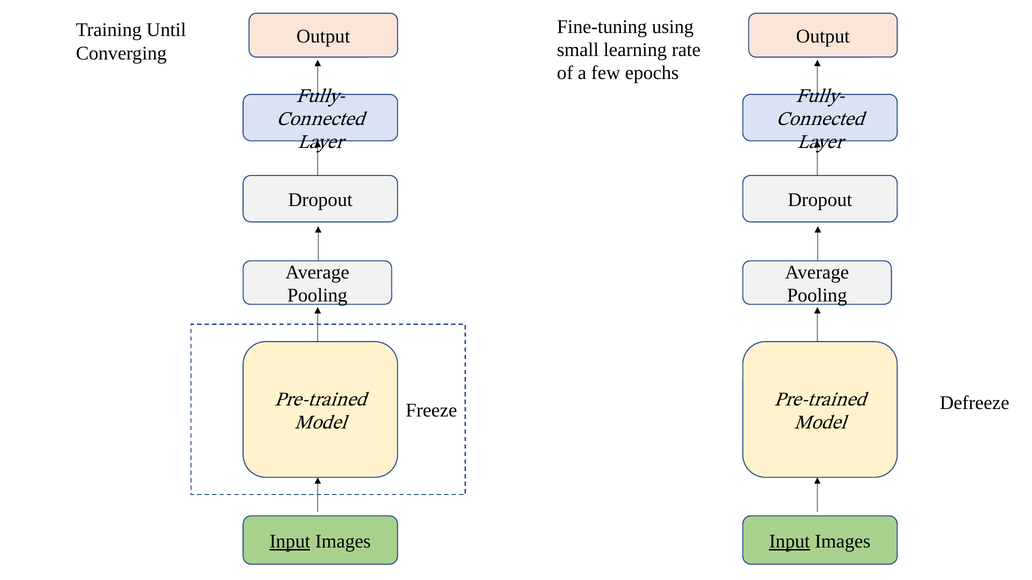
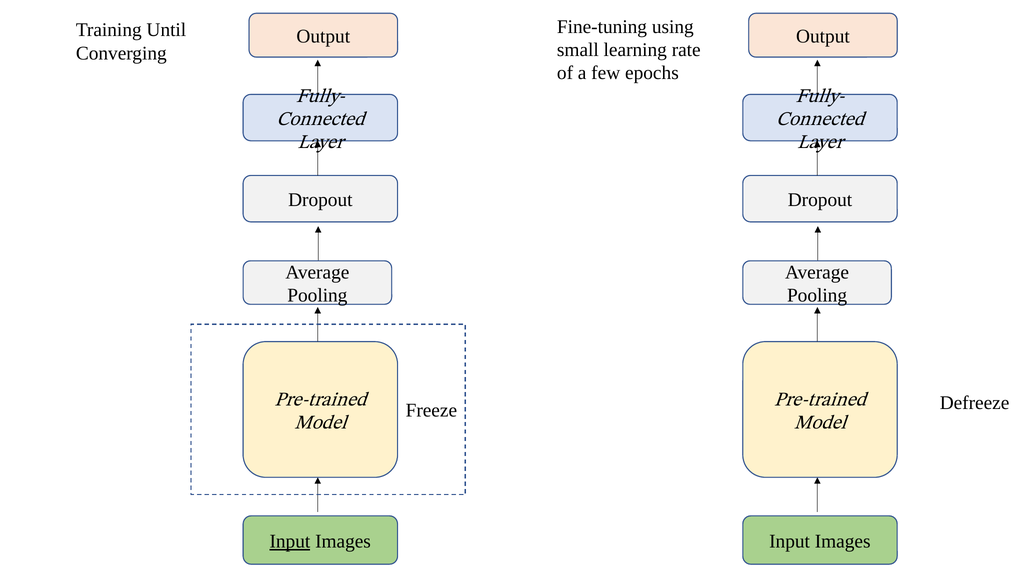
Input underline: present -> none (790, 542)
